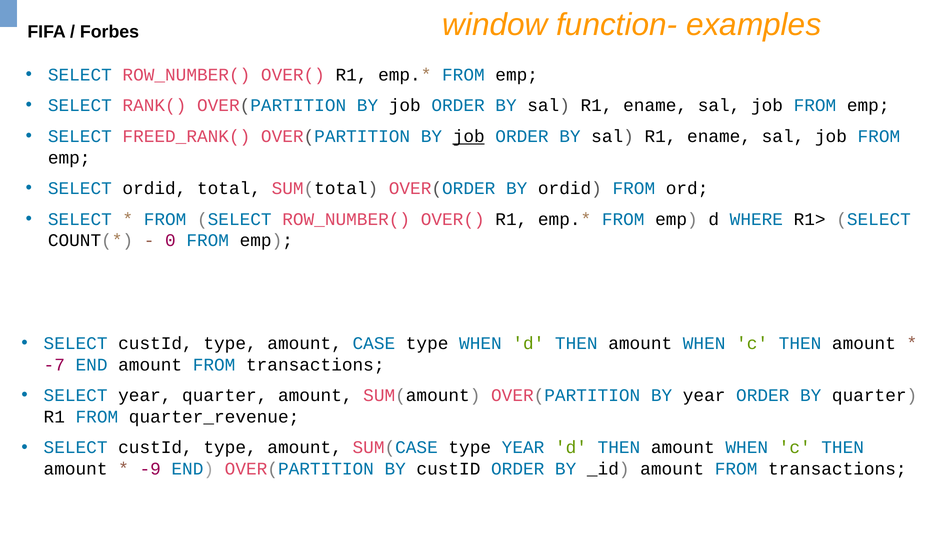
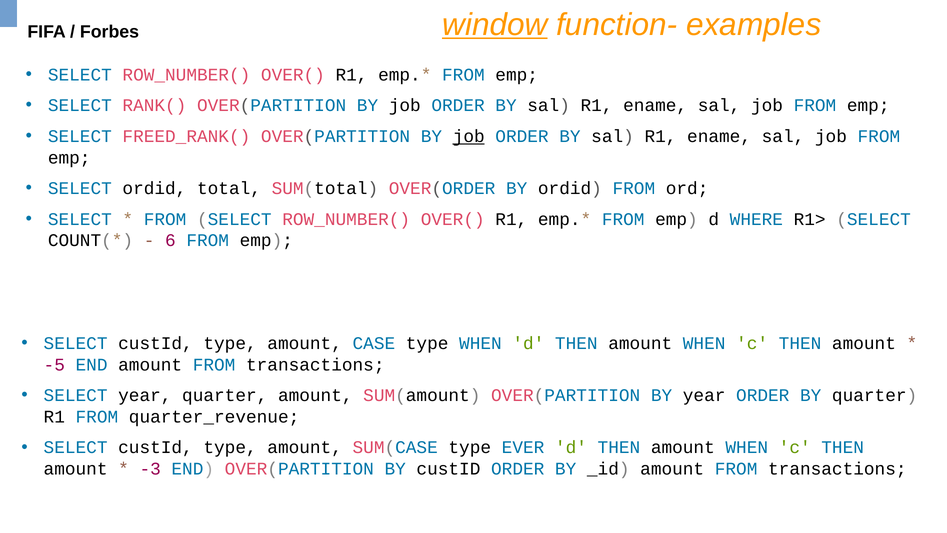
window underline: none -> present (495, 25)
0: 0 -> 6 (170, 240)
-7: -7 -> -5 (54, 365)
type YEAR: YEAR -> EVER (523, 447)
-9: -9 -> -3 (150, 469)
